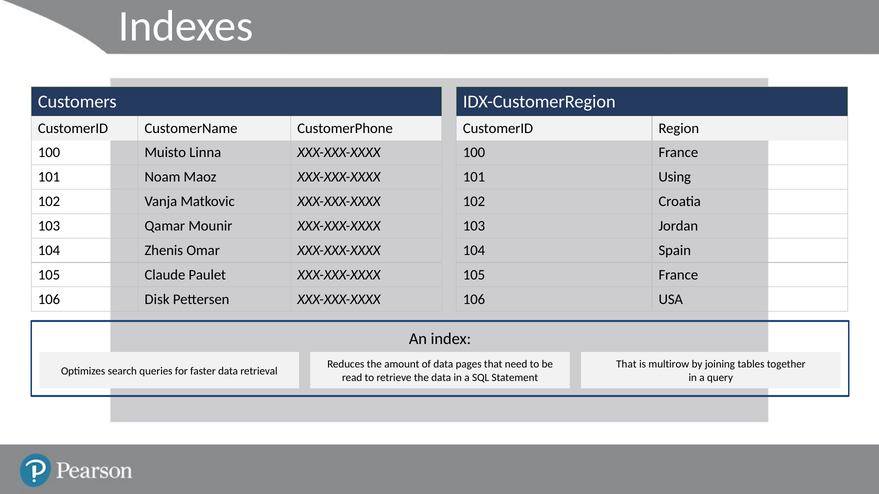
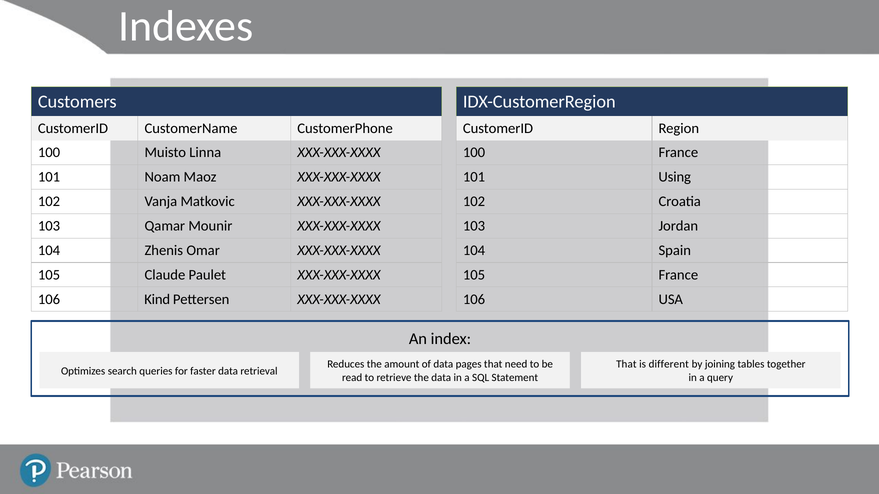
Disk: Disk -> Kind (157, 300)
multirow: multirow -> different (669, 365)
